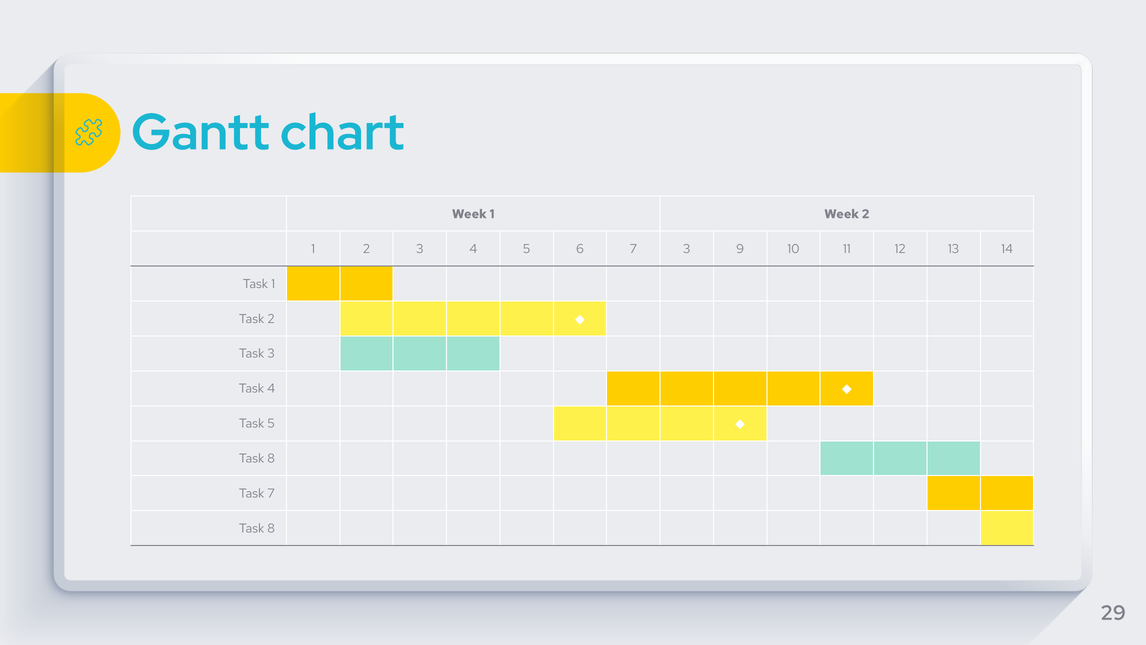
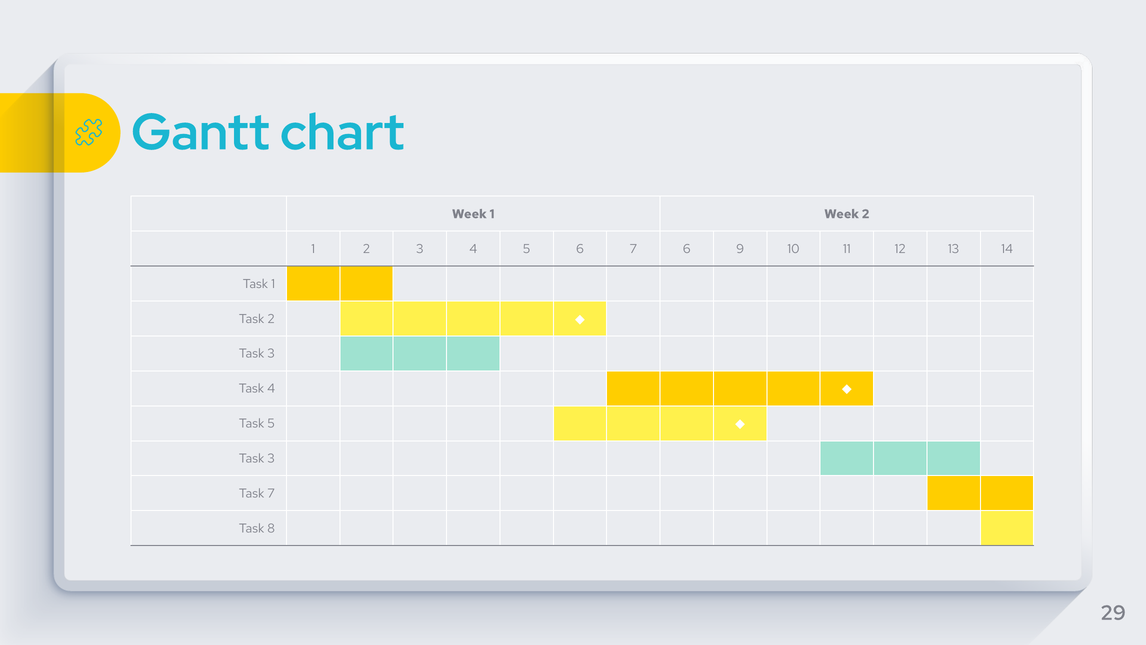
7 3: 3 -> 6 (687, 249)
8: 8 -> 3 (271, 458)
